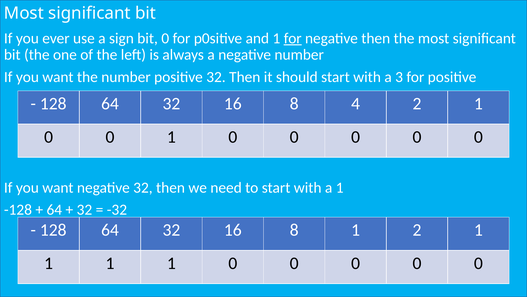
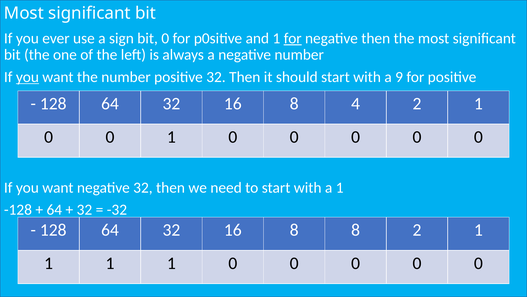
you underline: none -> present (27, 77)
3: 3 -> 9 (399, 77)
8 1: 1 -> 8 (356, 230)
